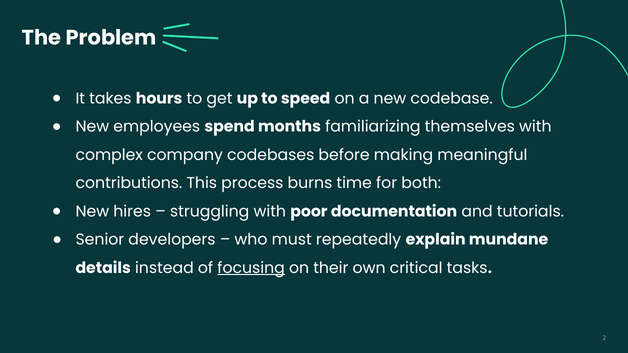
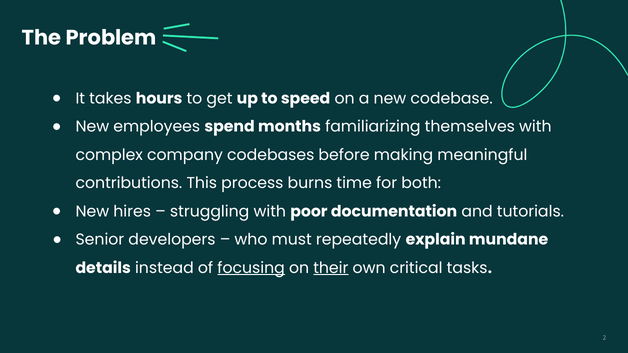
their underline: none -> present (331, 268)
